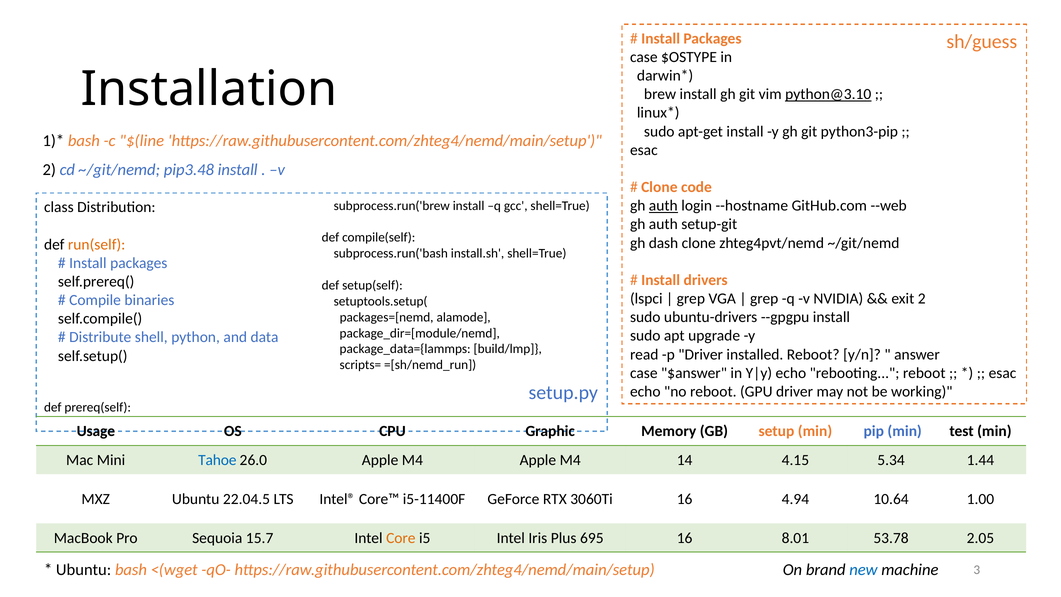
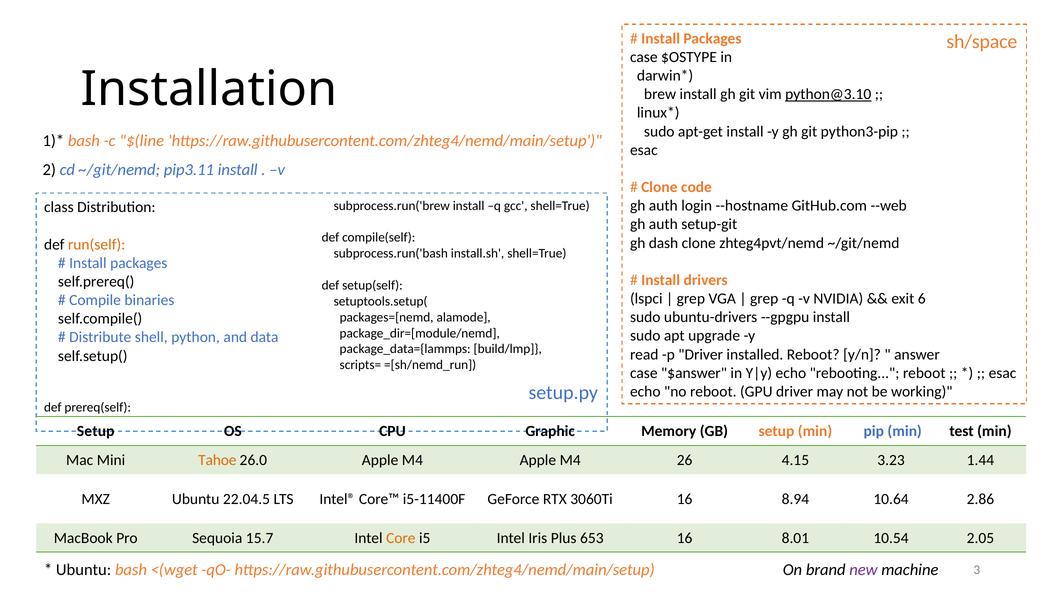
sh/guess: sh/guess -> sh/space (982, 41)
pip3.48: pip3.48 -> pip3.11 (189, 170)
auth underline: present -> none (663, 206)
exit 2: 2 -> 6 (922, 299)
Usage: Usage -> Setup (96, 431)
Tahoe colour: blue -> orange (217, 460)
14: 14 -> 26 (685, 460)
5.34: 5.34 -> 3.23 (891, 460)
4.94: 4.94 -> 8.94 (795, 499)
1.00: 1.00 -> 2.86 (980, 499)
695: 695 -> 653 (592, 538)
53.78: 53.78 -> 10.54 (891, 538)
new colour: blue -> purple (863, 569)
